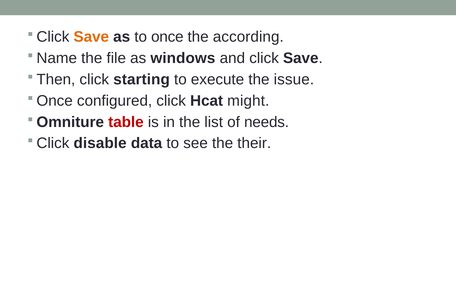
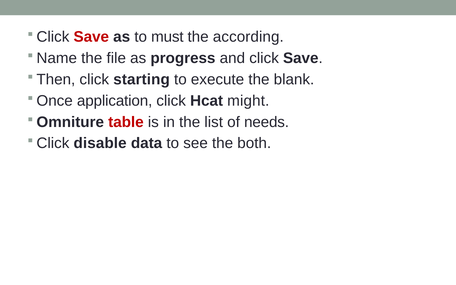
Save colour: orange -> red (91, 37)
once: once -> must (167, 37)
windows: windows -> progress (183, 58)
issue: issue -> blank (294, 79)
configured: configured -> application (115, 101)
their: their -> both (254, 143)
